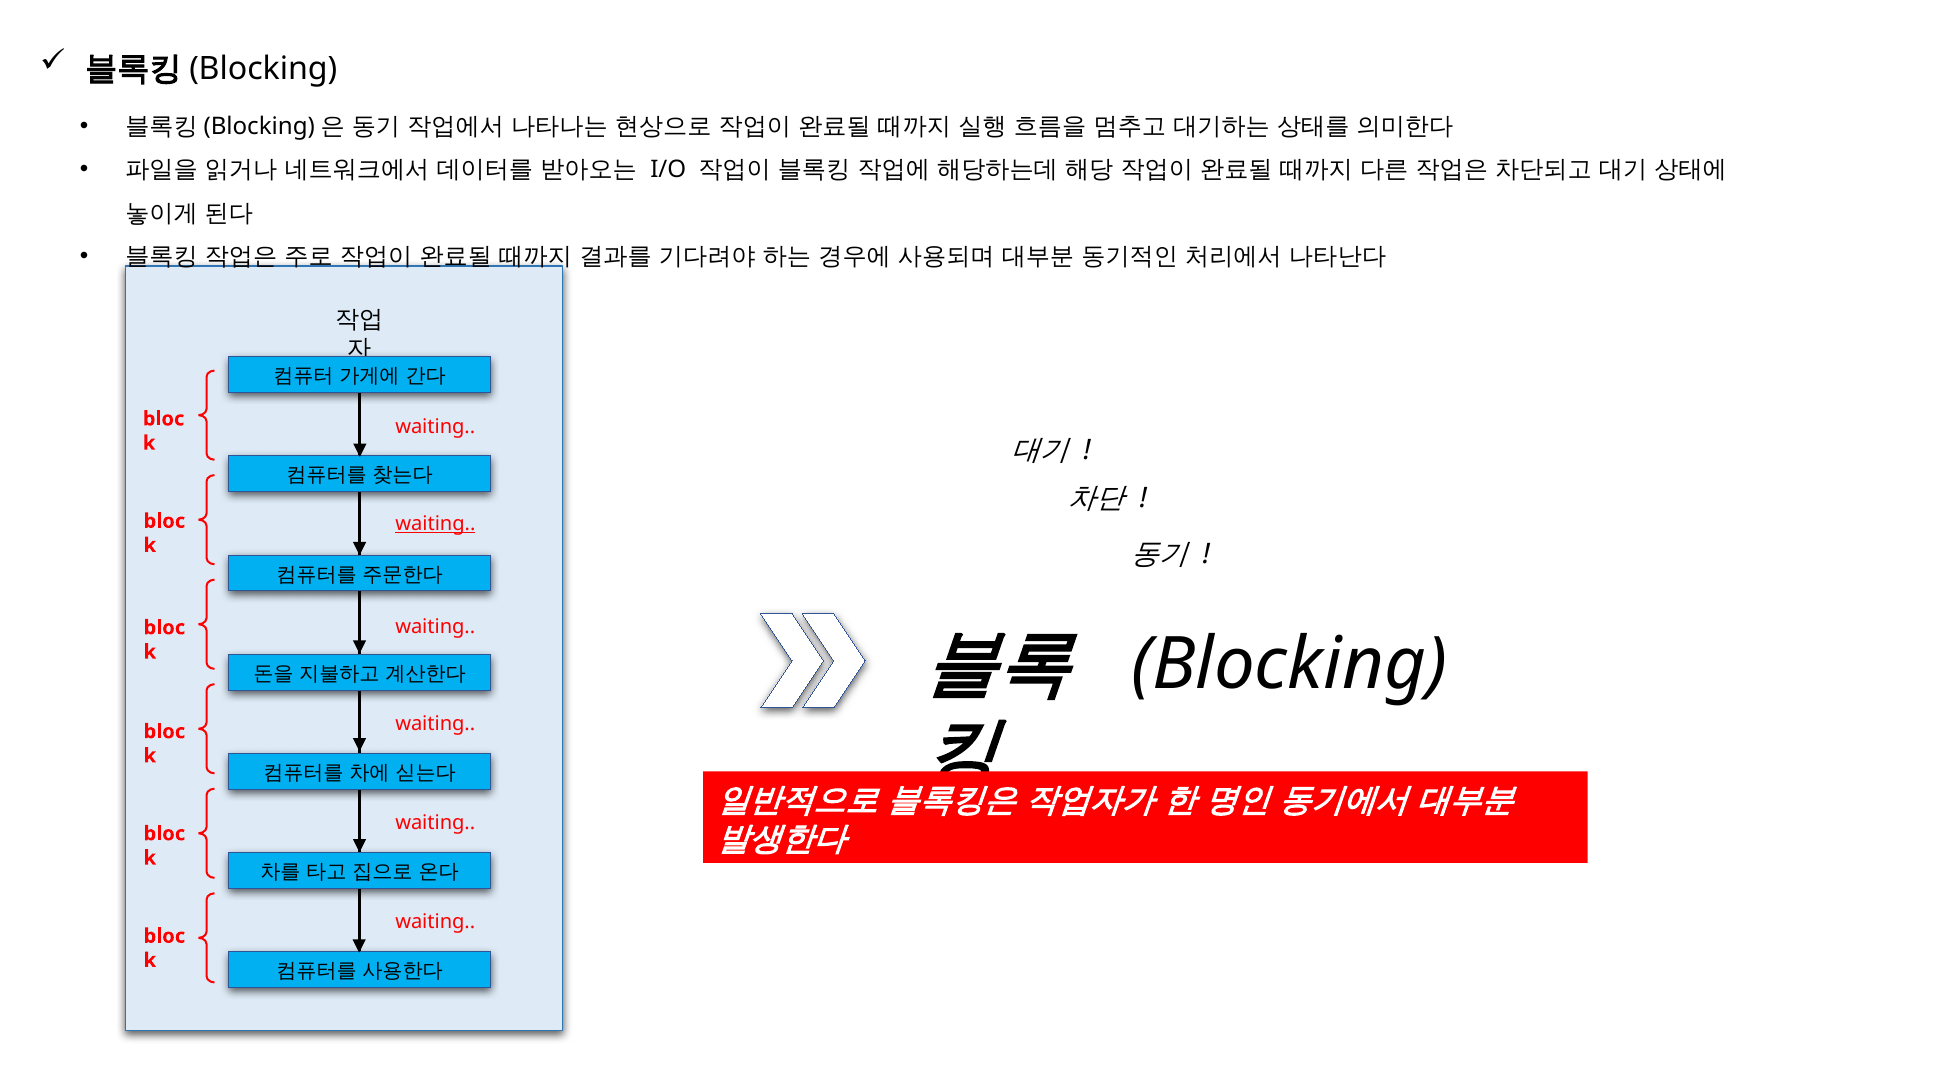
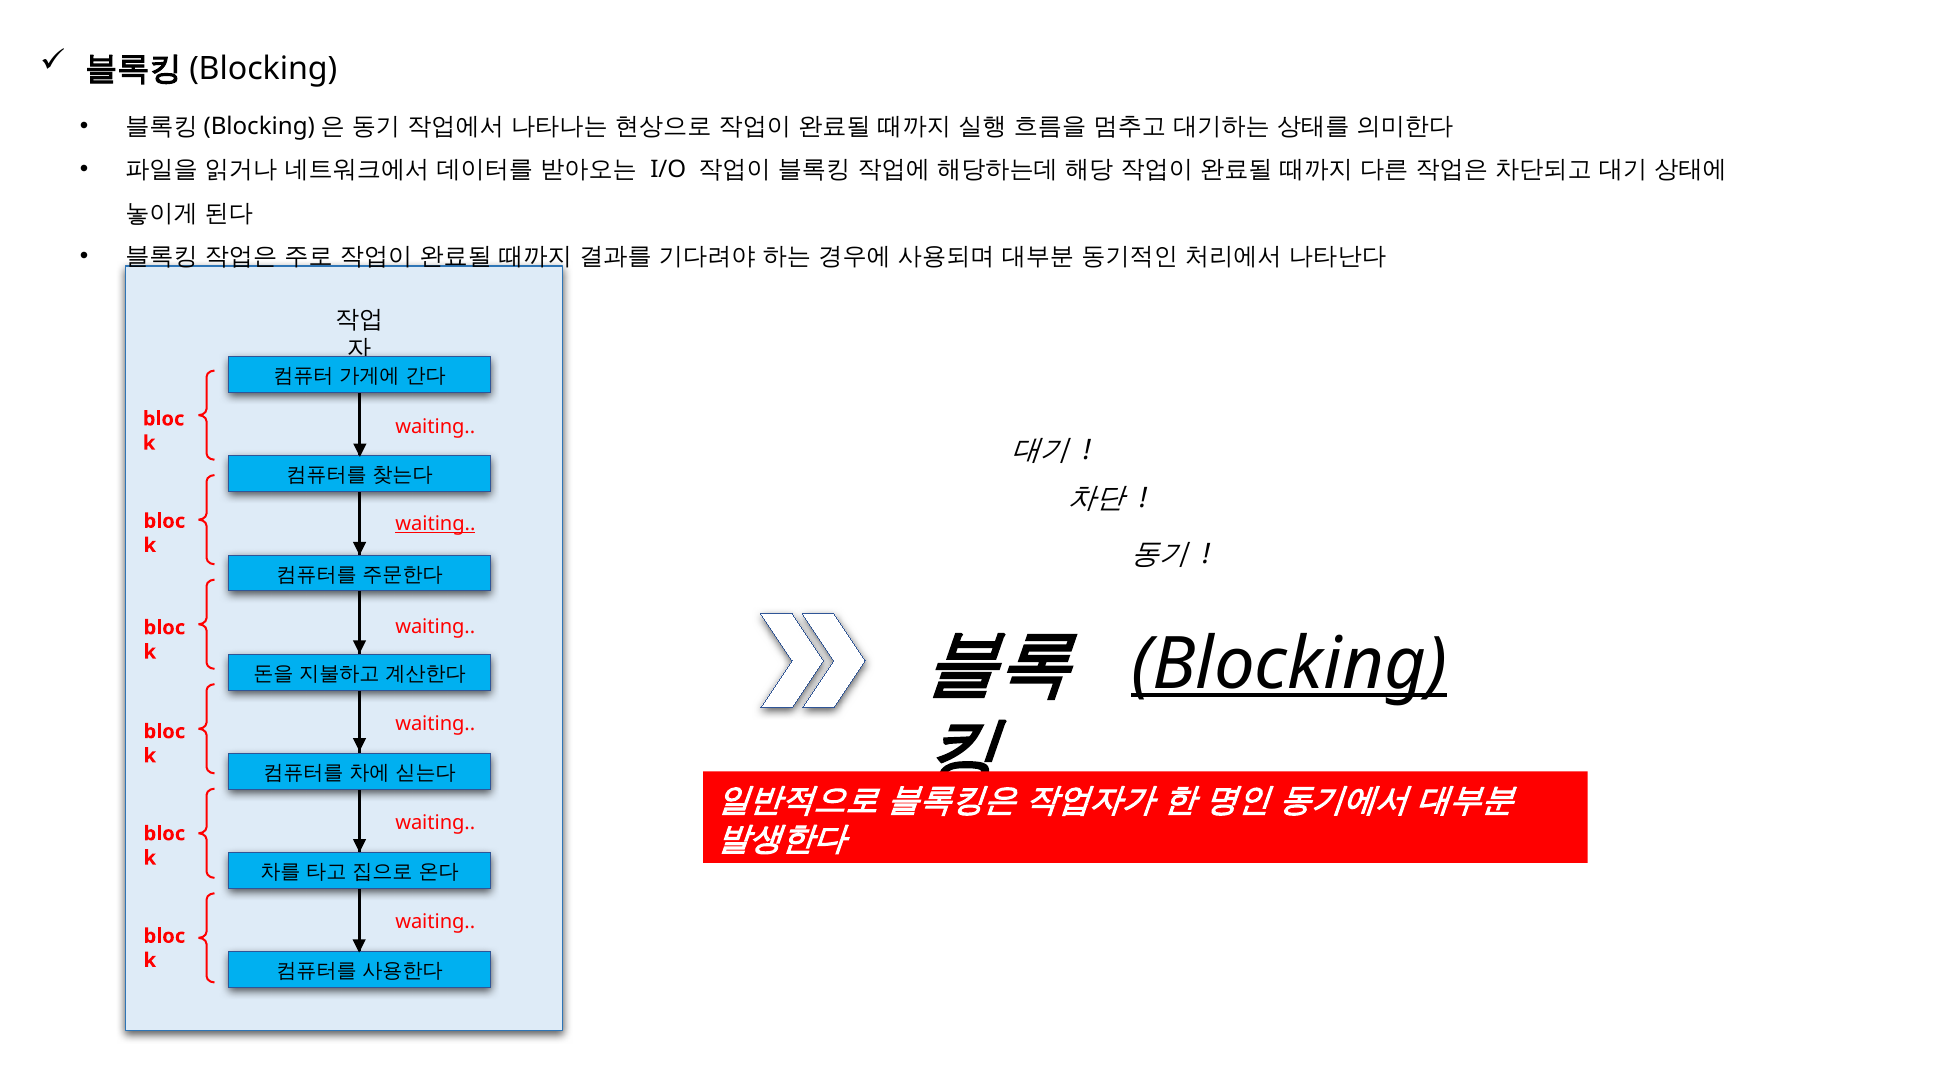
Blocking underline: none -> present (1289, 664)
